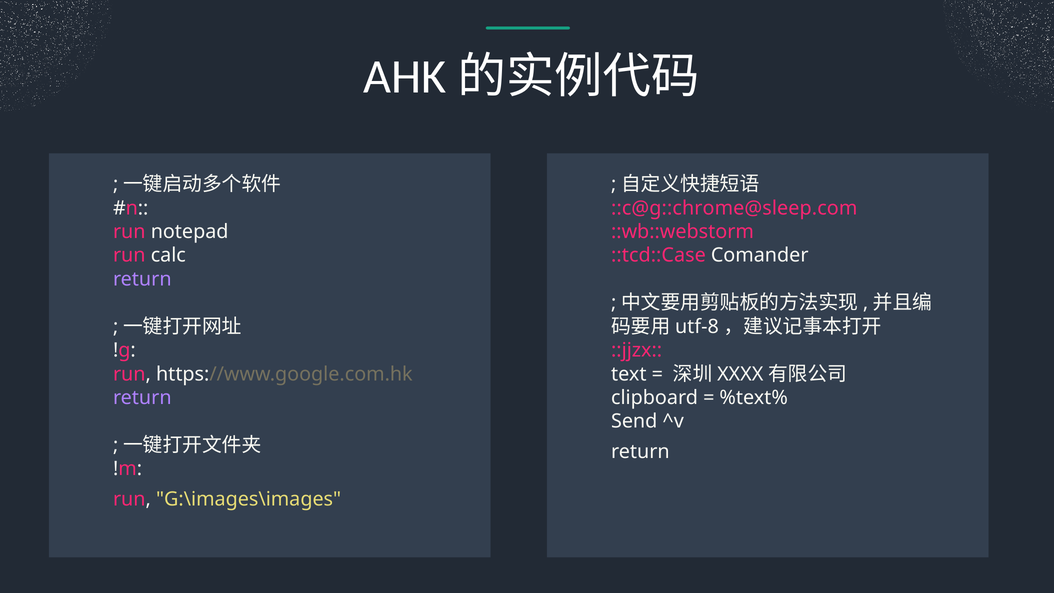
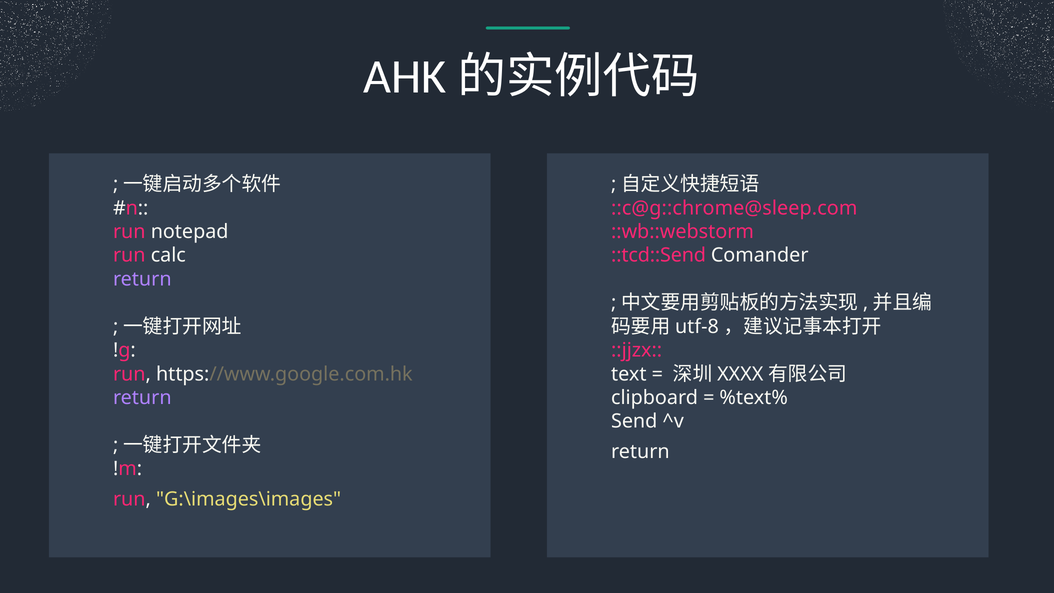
::tcd::Case: ::tcd::Case -> ::tcd::Send (659, 255)
